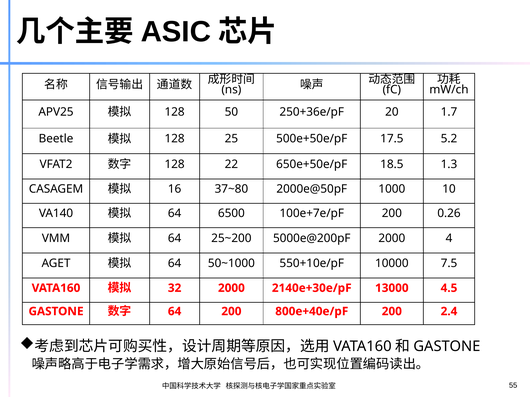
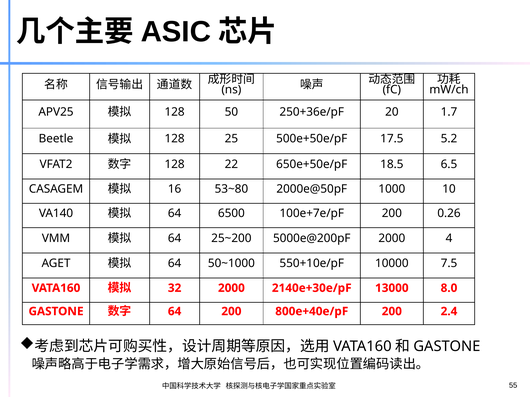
1.3: 1.3 -> 6.5 (449, 164)
37~80: 37~80 -> 53~80 (231, 189)
4.5: 4.5 -> 8.0 (449, 288)
